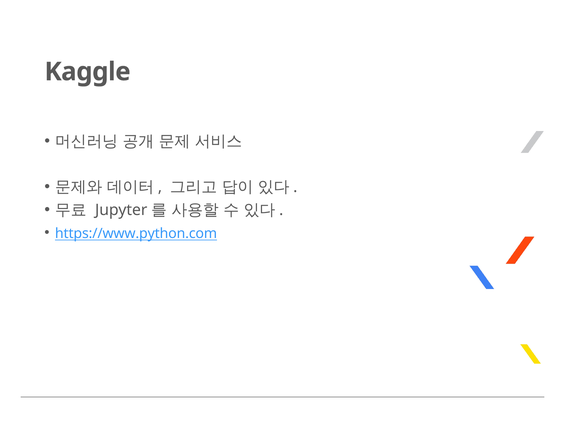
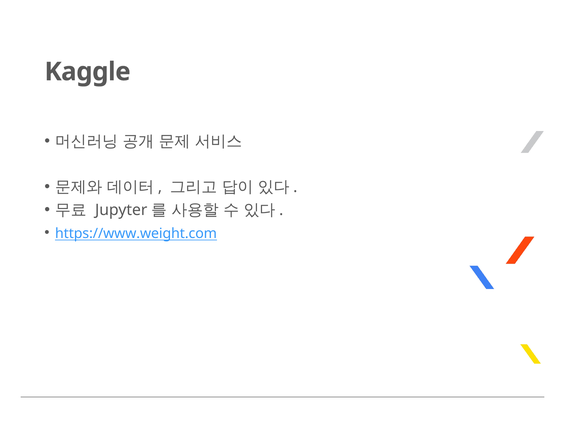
https://www.python.com: https://www.python.com -> https://www.weight.com (136, 233)
